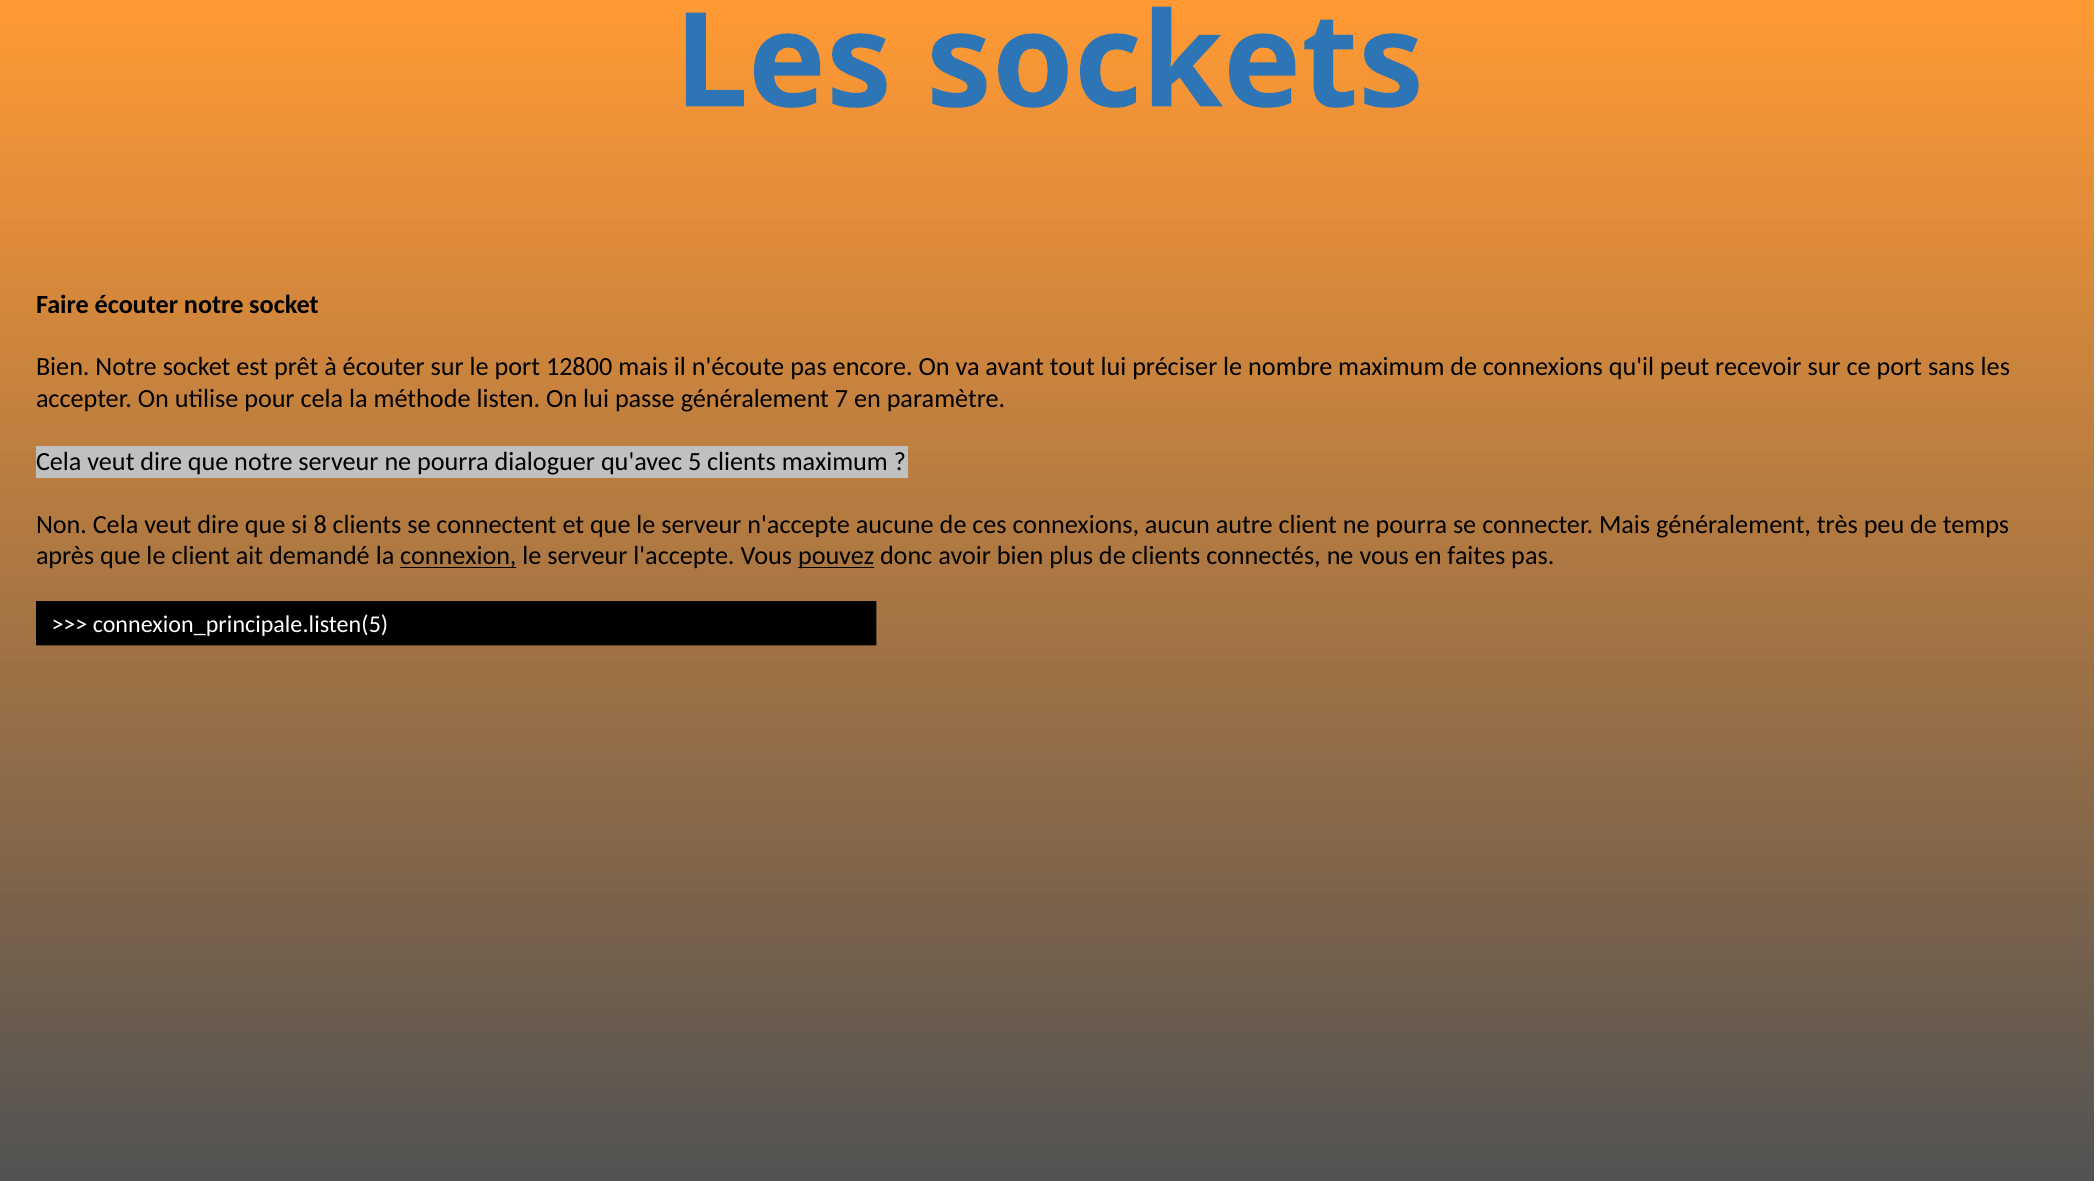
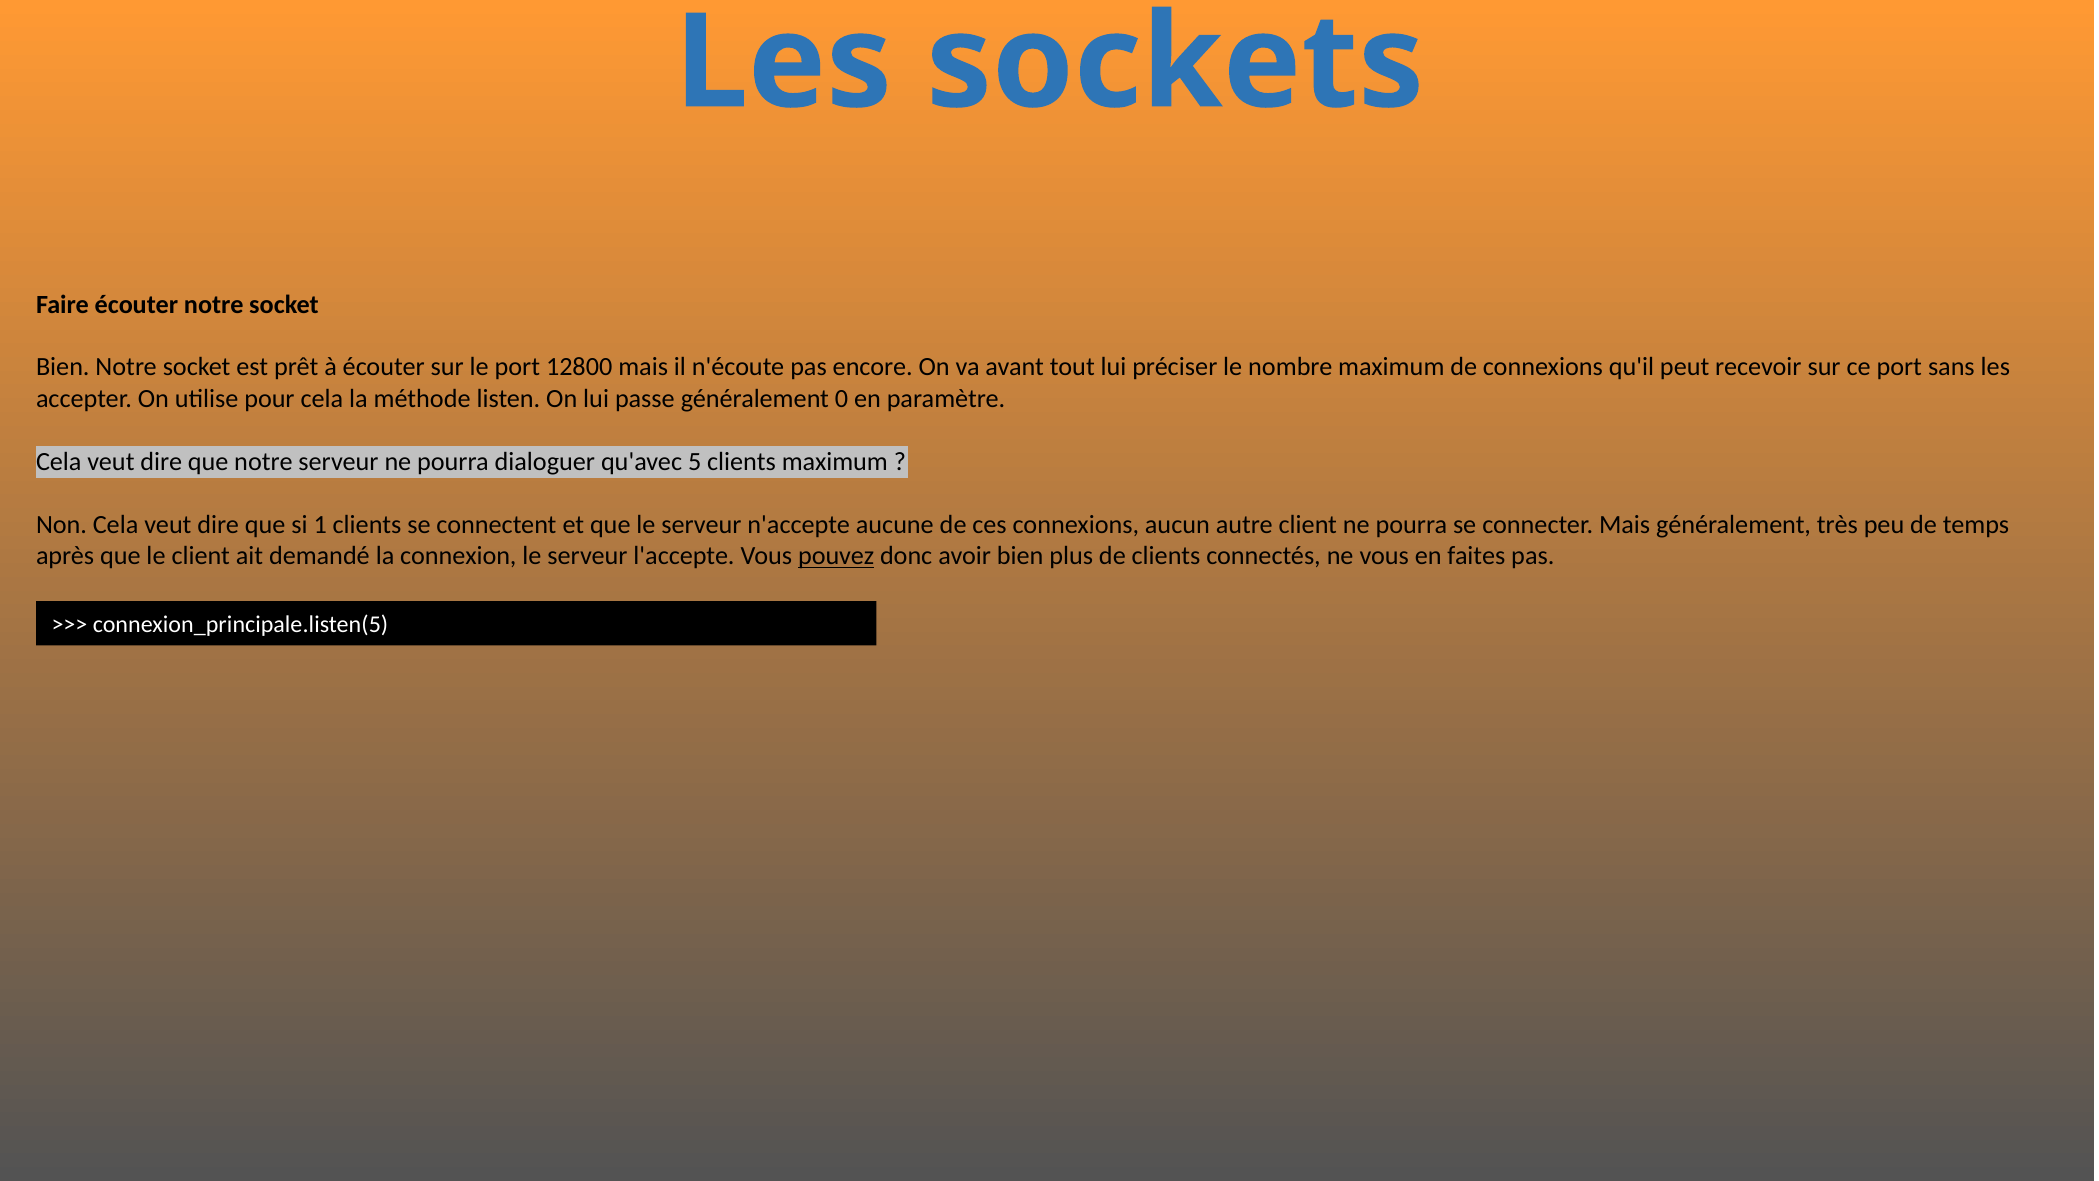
7: 7 -> 0 (842, 399)
8: 8 -> 1 (320, 525)
connexion underline: present -> none (458, 556)
